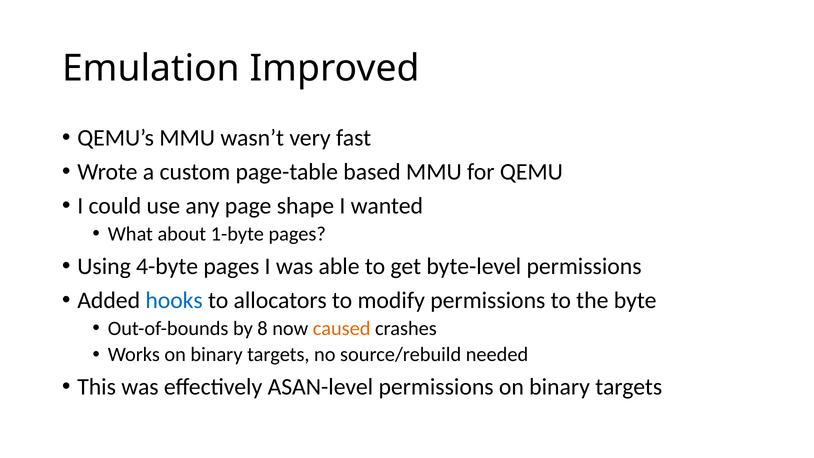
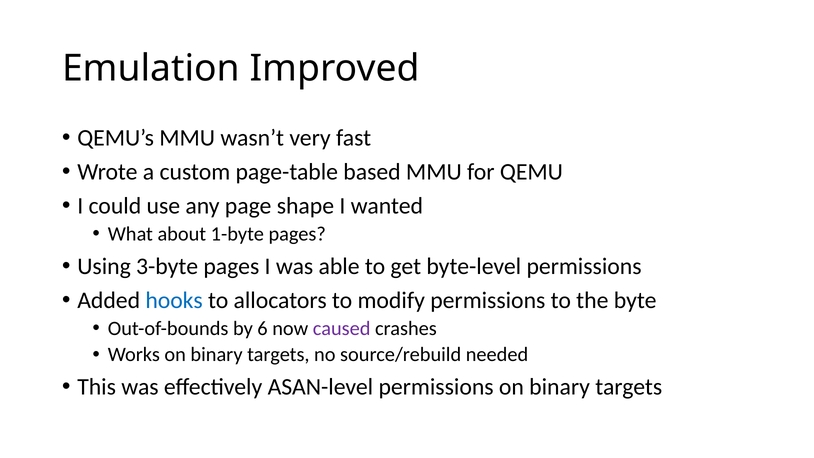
4-byte: 4-byte -> 3-byte (167, 266)
8: 8 -> 6 (263, 328)
caused colour: orange -> purple (342, 328)
